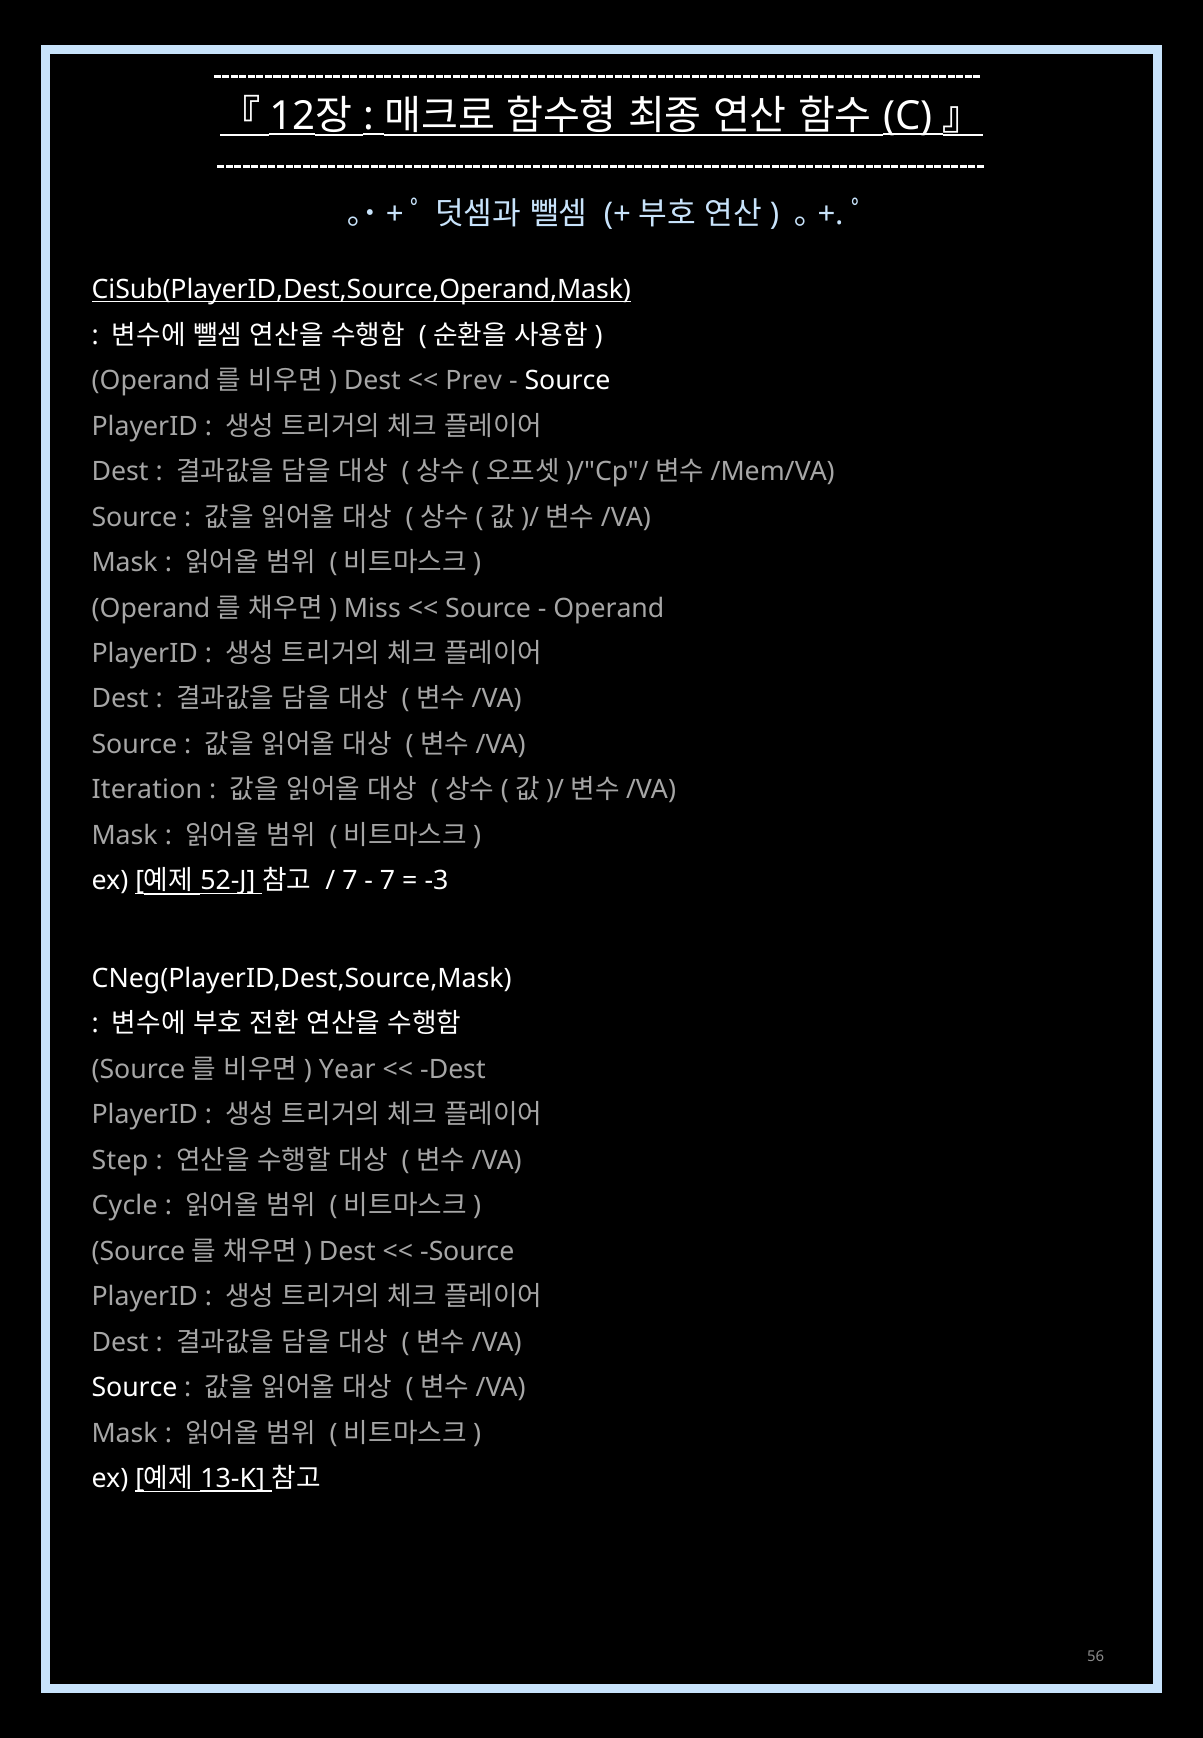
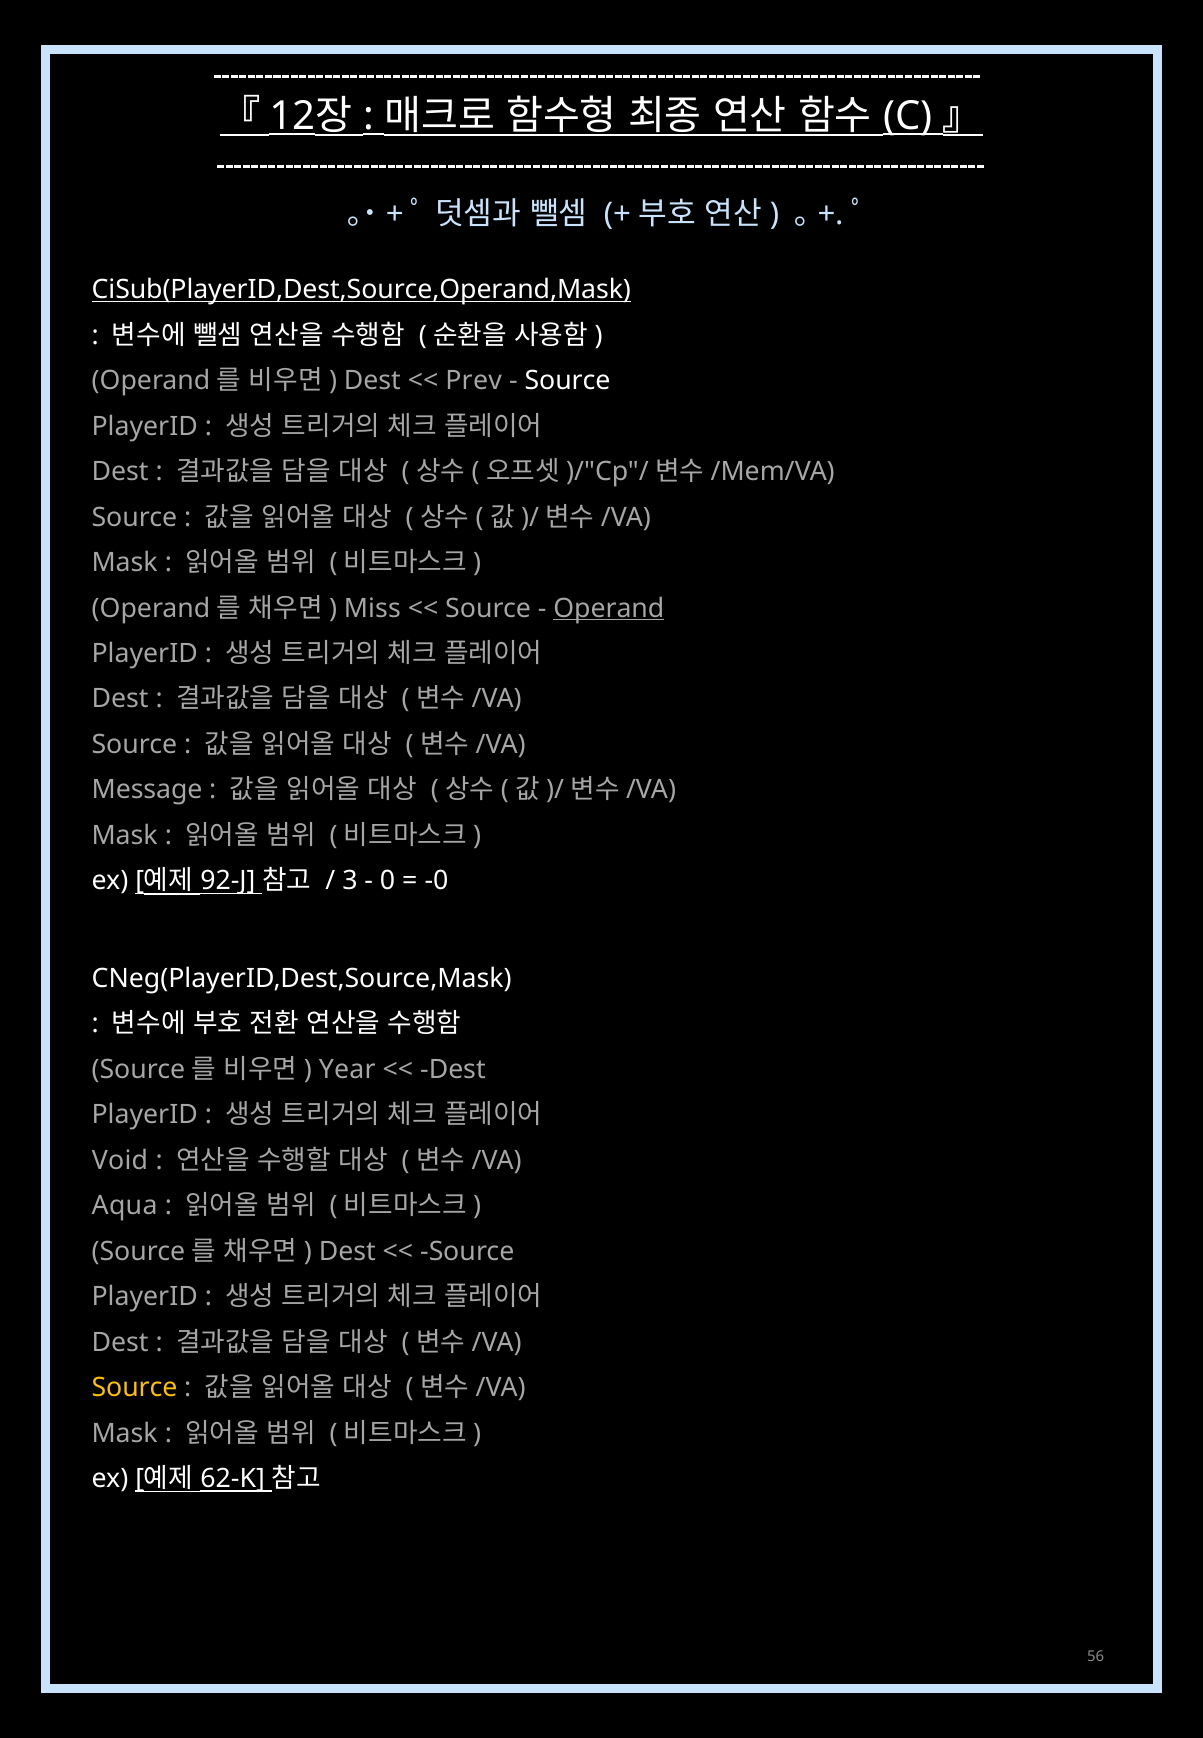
Operand underline: none -> present (609, 608)
Iteration: Iteration -> Message (147, 790)
52-J: 52-J -> 92-J (228, 881)
7: 7 -> 3 (350, 881)
7: 7 -> 0 (388, 881)
-3: -3 -> -0 (437, 881)
Step: Step -> Void (120, 1160)
Cycle: Cycle -> Aqua (125, 1206)
Source colour: white -> yellow (135, 1388)
13-K: 13-K -> 62-K (233, 1479)
